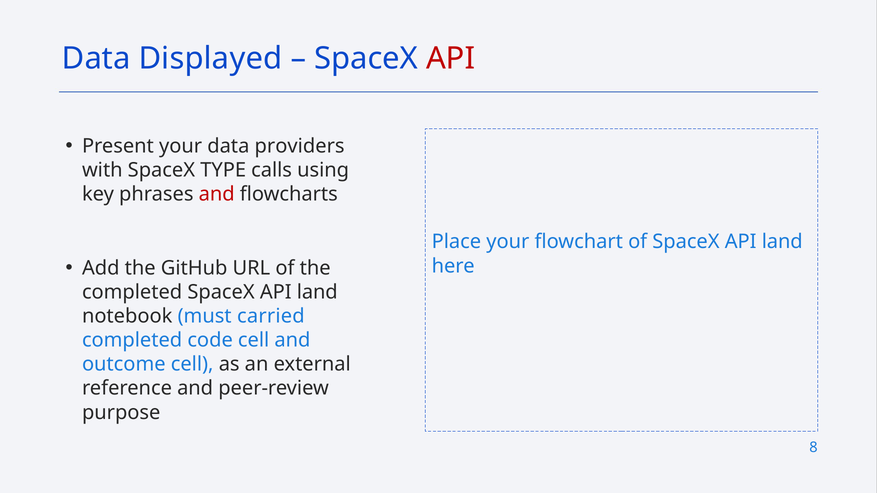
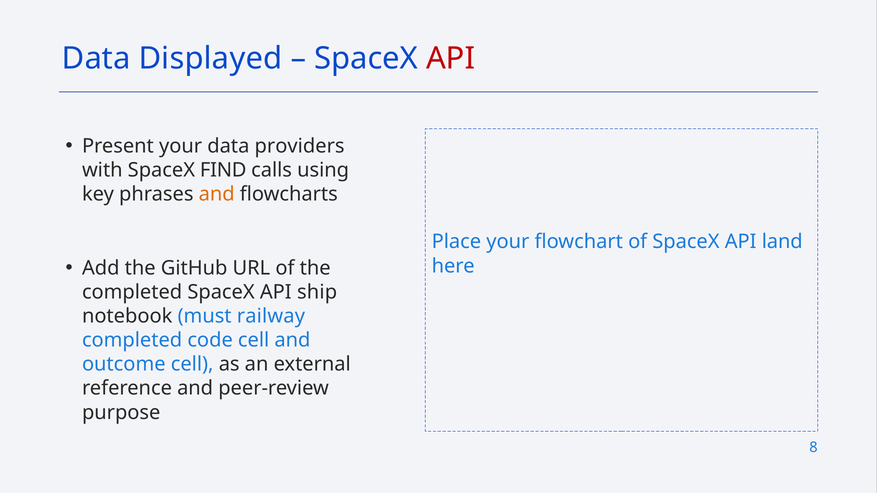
TYPE: TYPE -> FIND (223, 170)
and colour: red -> orange (217, 194)
completed SpaceX API land: land -> ship (317, 292)
carried: carried -> railway (271, 316)
